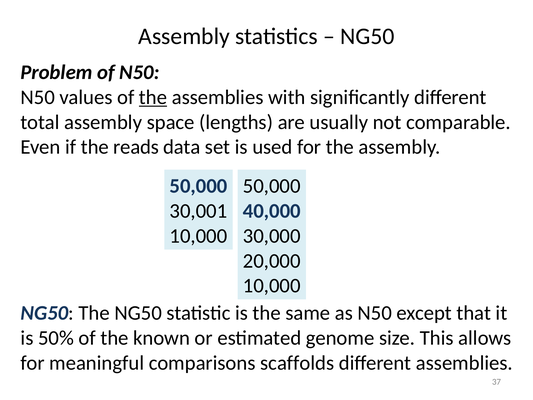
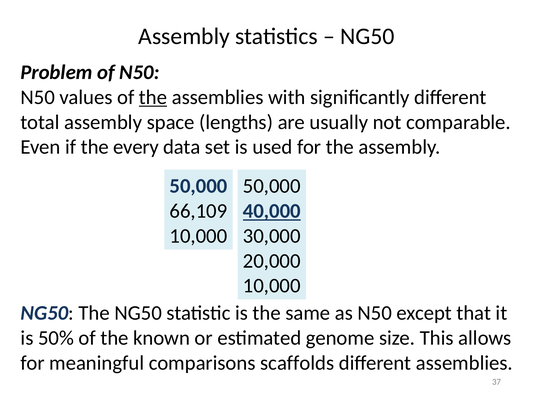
reads: reads -> every (136, 147)
30,001: 30,001 -> 66,109 (198, 211)
40,000 underline: none -> present (272, 211)
